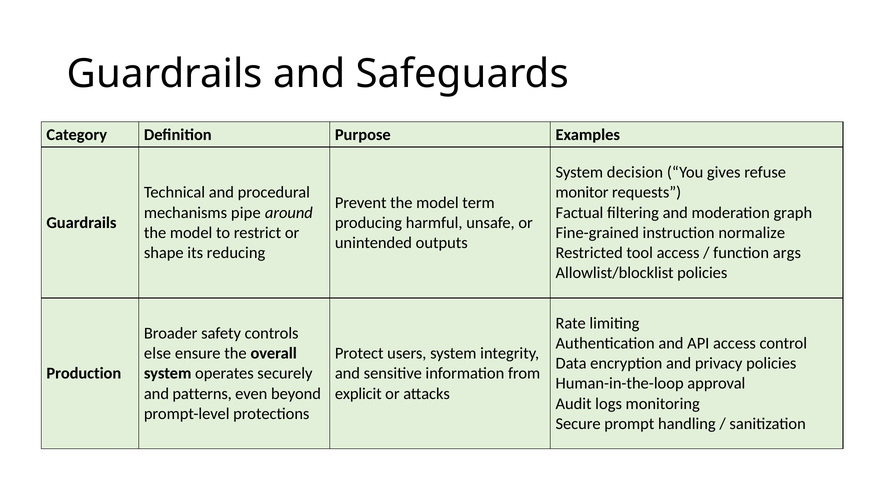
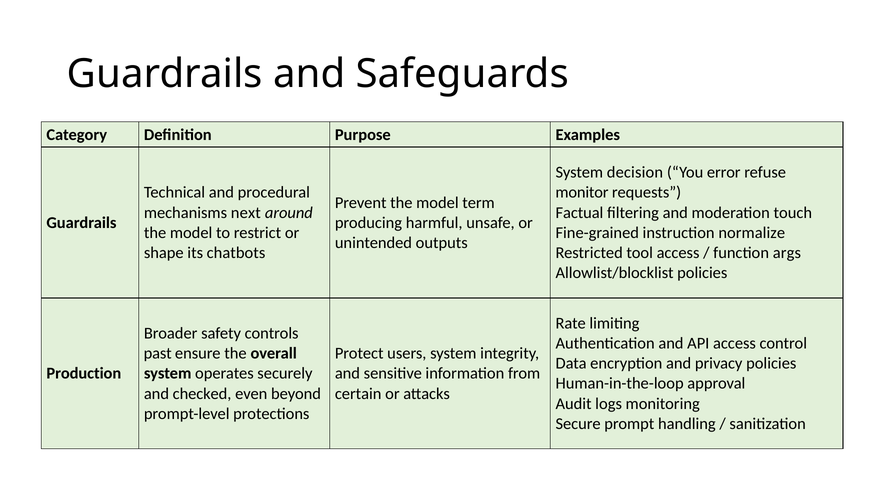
gives: gives -> error (724, 172)
pipe: pipe -> next (246, 213)
graph: graph -> touch (793, 213)
reducing: reducing -> chatbots (236, 253)
else: else -> past (158, 353)
patterns: patterns -> checked (202, 393)
explicit: explicit -> certain (358, 393)
